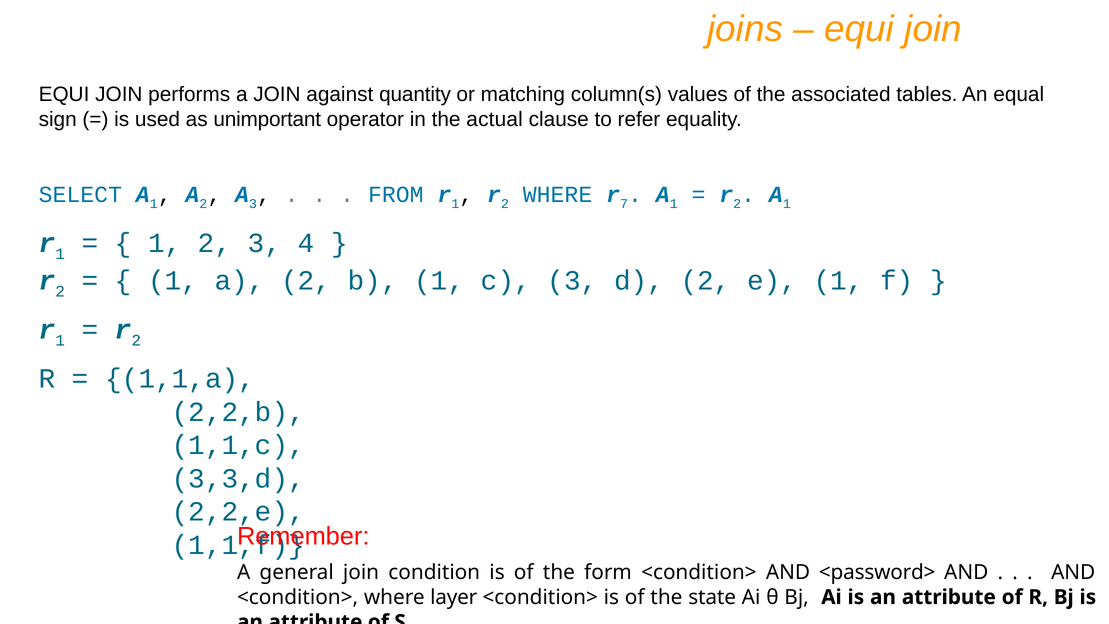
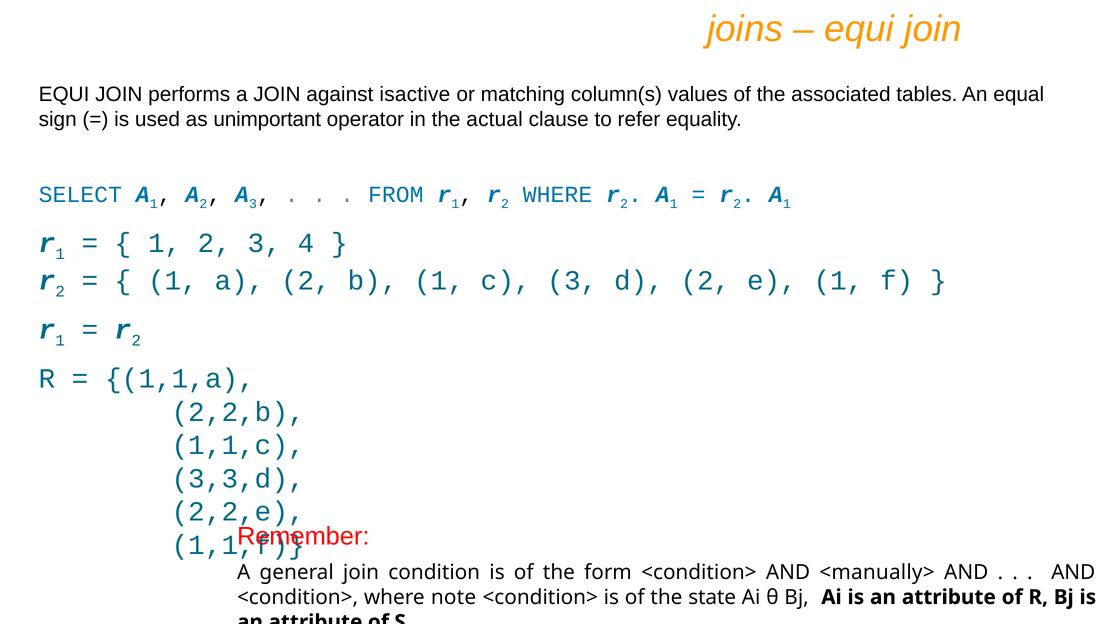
quantity: quantity -> isactive (415, 94)
WHERE r 7: 7 -> 2 (624, 204)
<password>: <password> -> <manually> (877, 572)
layer: layer -> note (454, 597)
